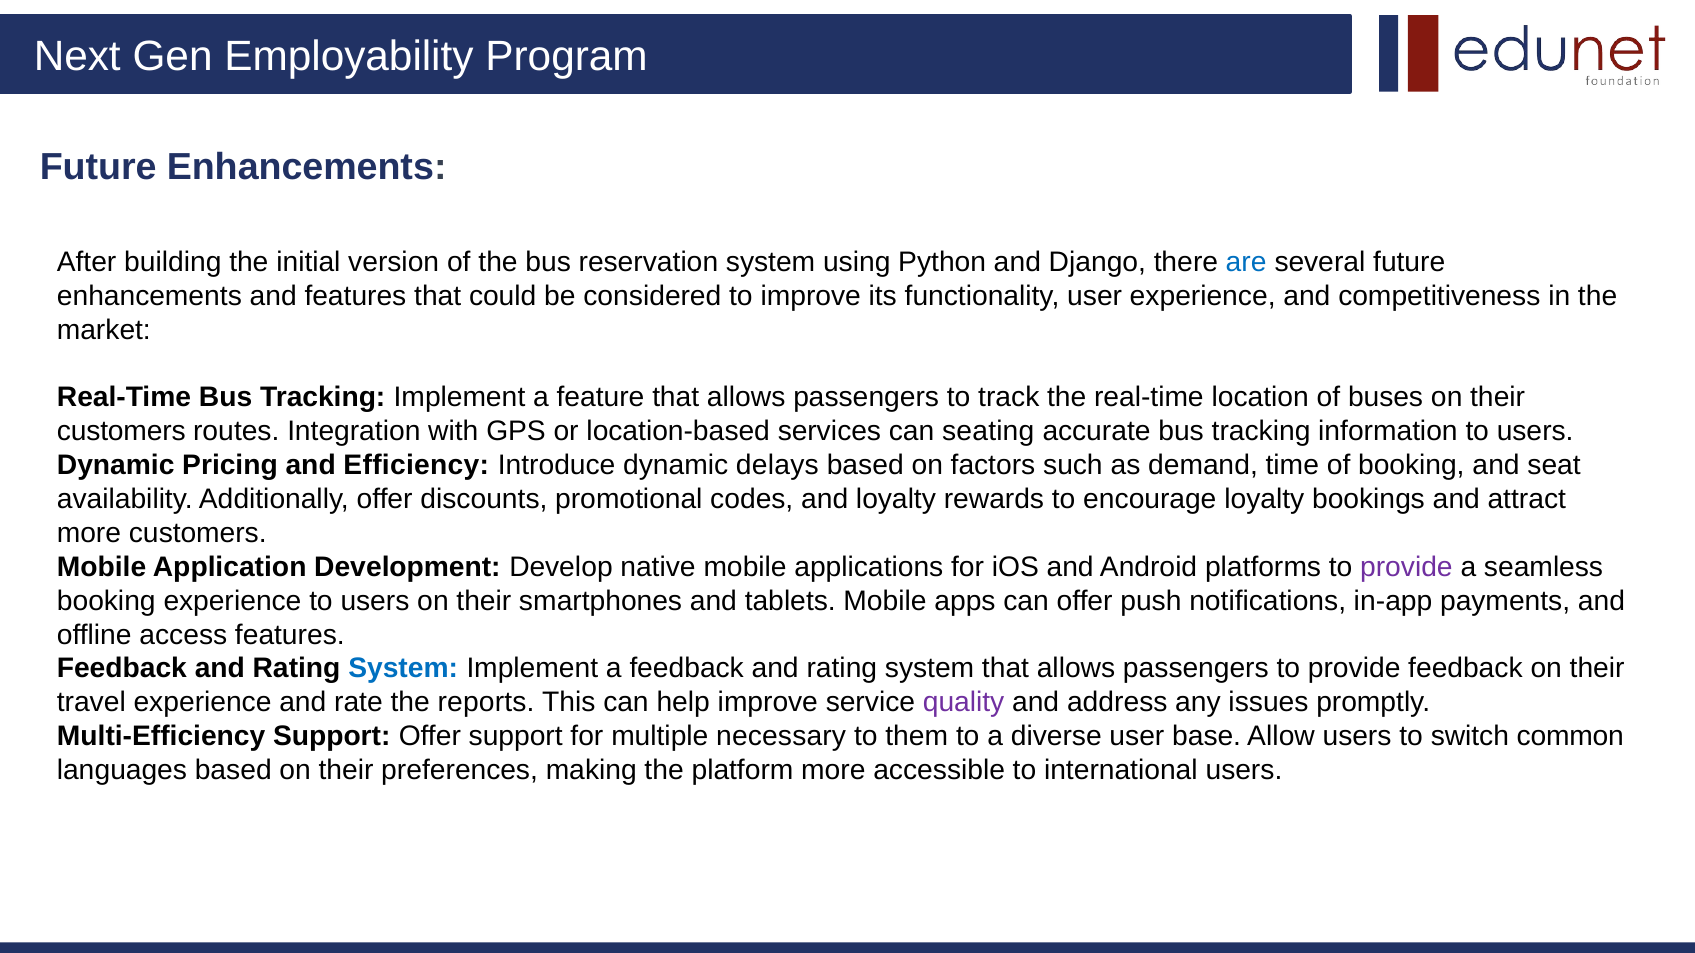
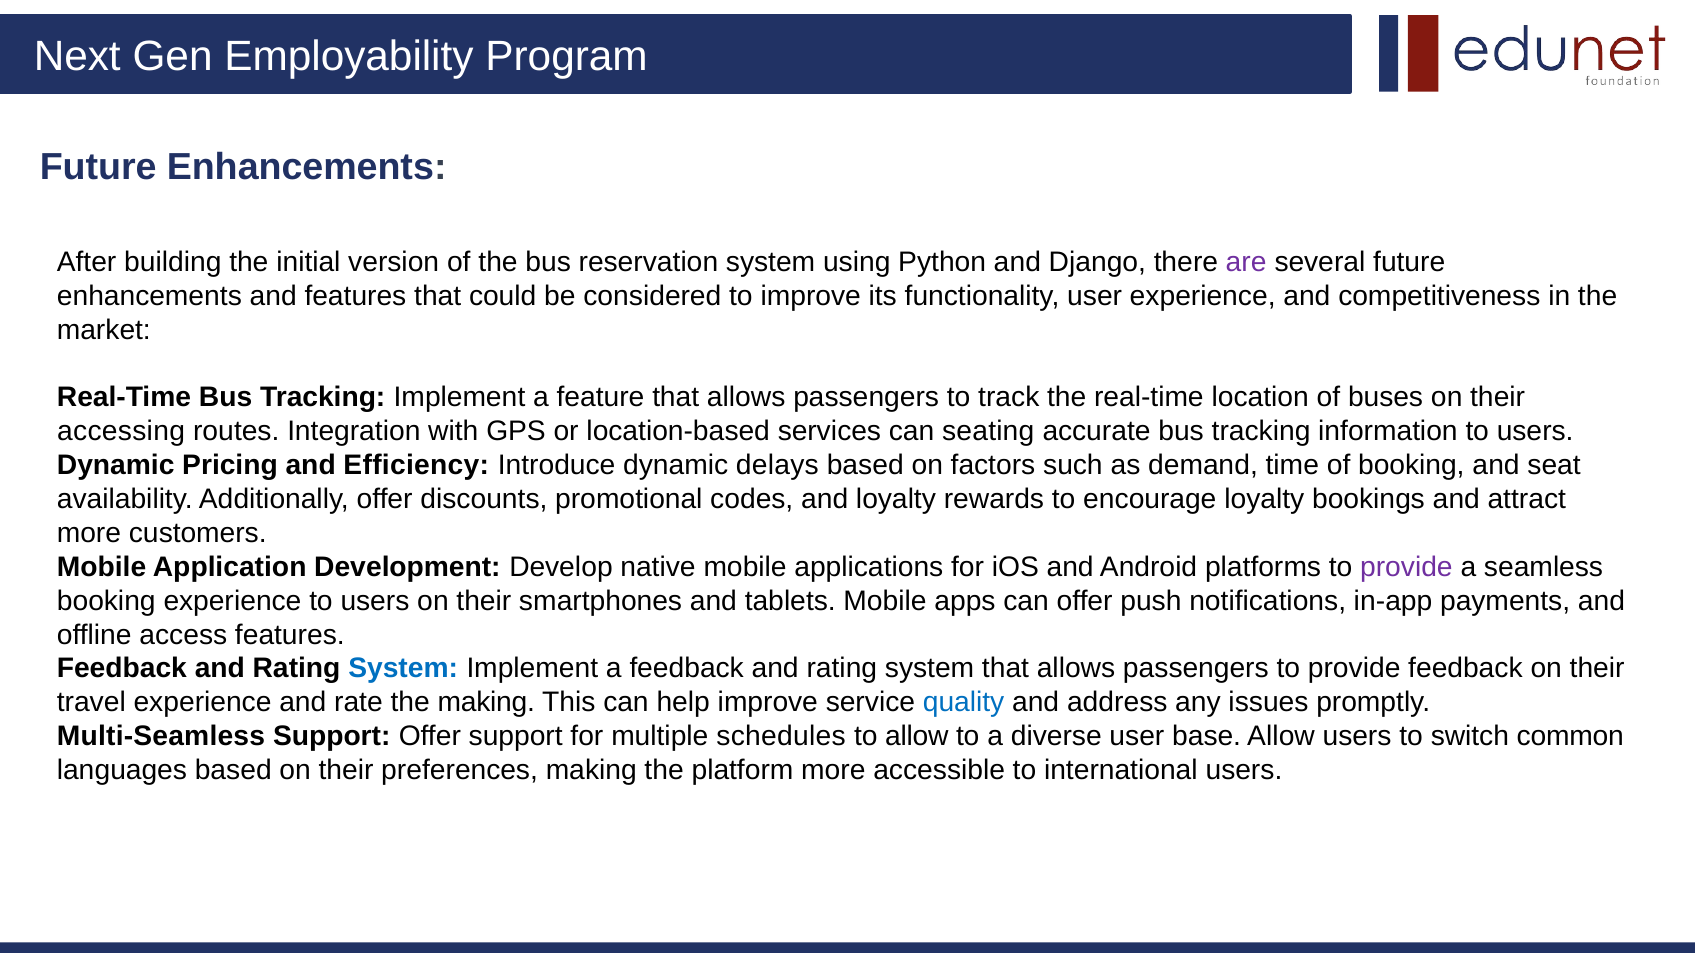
are colour: blue -> purple (1246, 262)
customers: customers -> accessing (121, 432)
the reports: reports -> making (486, 703)
quality colour: purple -> blue (964, 703)
Multi-Efficiency: Multi-Efficiency -> Multi-Seamless (161, 737)
necessary: necessary -> schedules (781, 737)
to them: them -> allow (917, 737)
